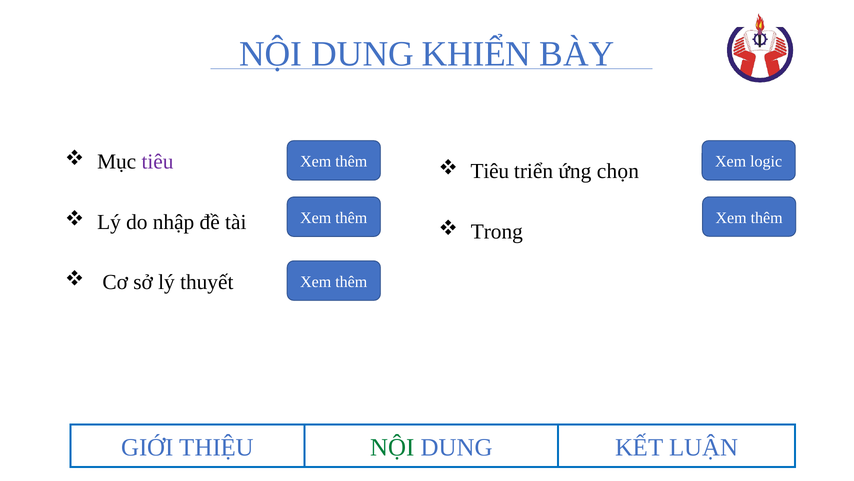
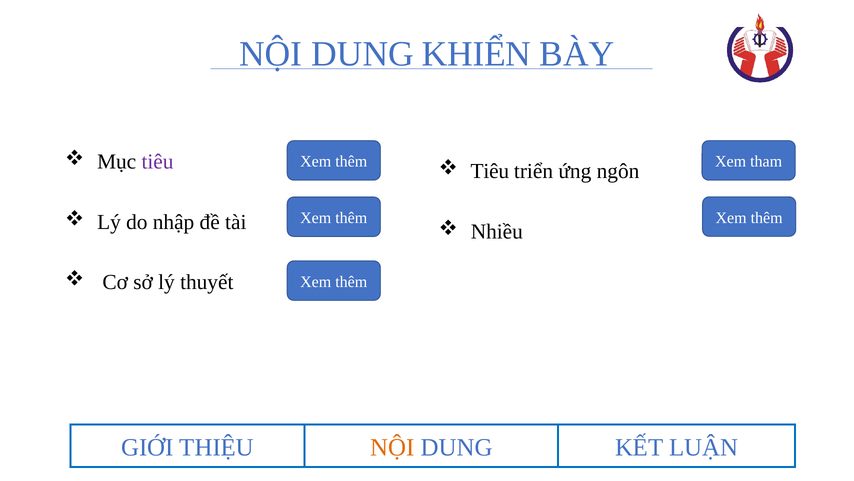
logic: logic -> tham (766, 161)
chọn: chọn -> ngôn (618, 171)
Trong: Trong -> Nhiều (497, 231)
NỘI colour: green -> orange (392, 447)
